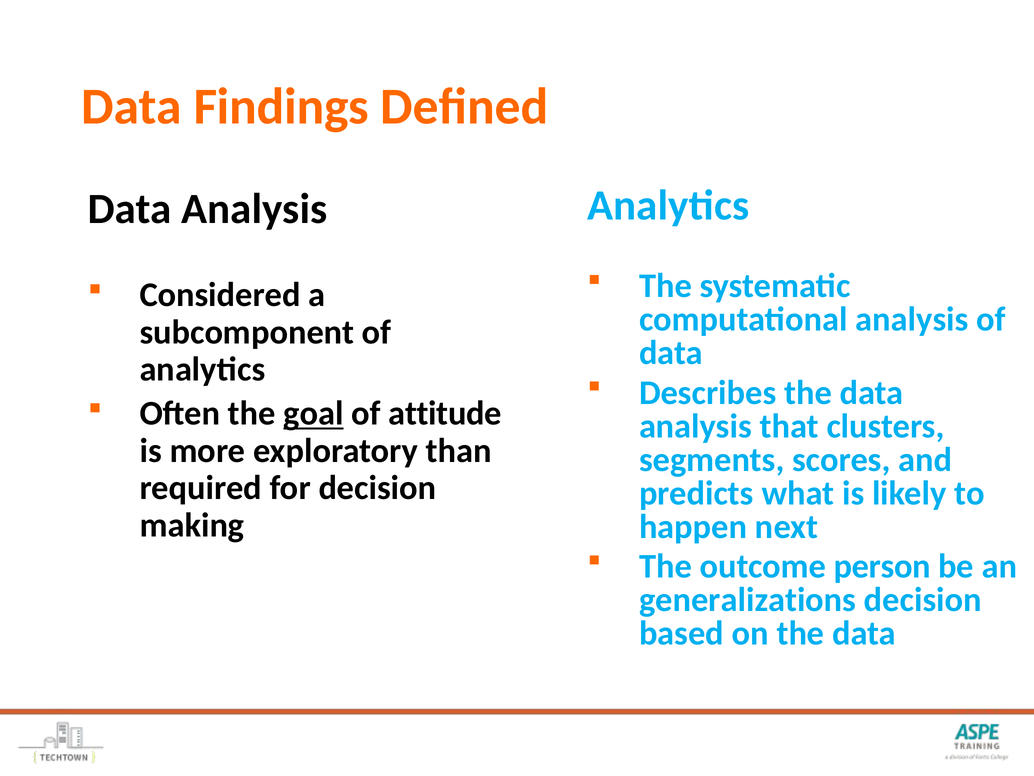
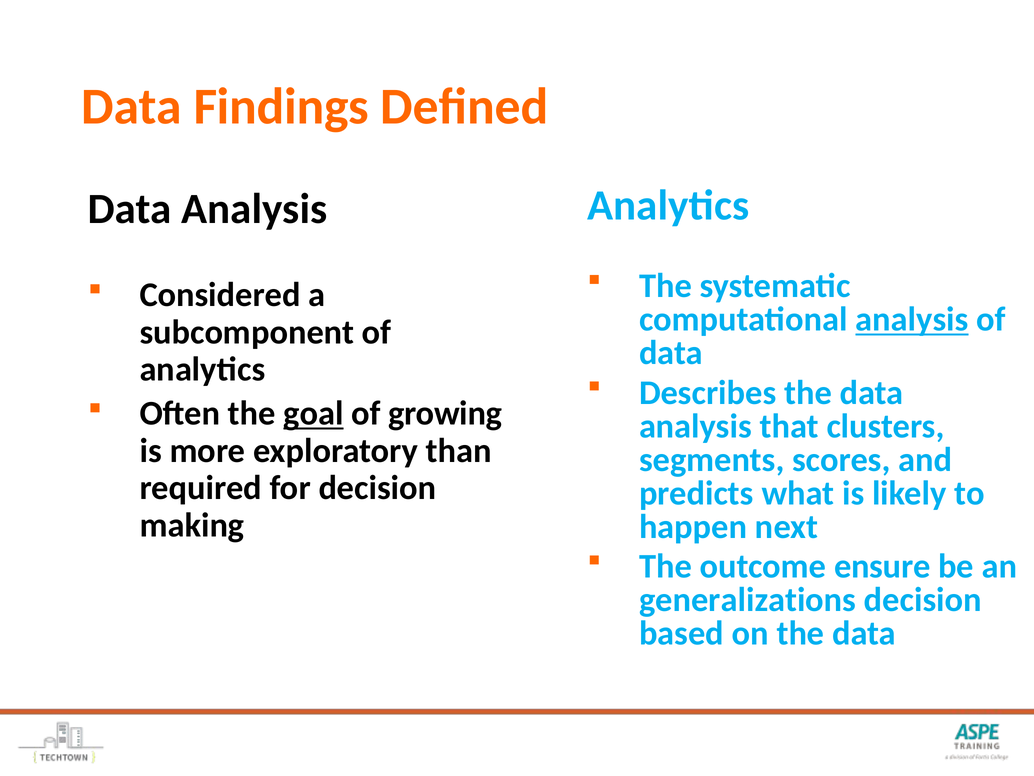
analysis underline: none -> present (912, 319)
attitude: attitude -> growing (445, 413)
person: person -> ensure (882, 566)
